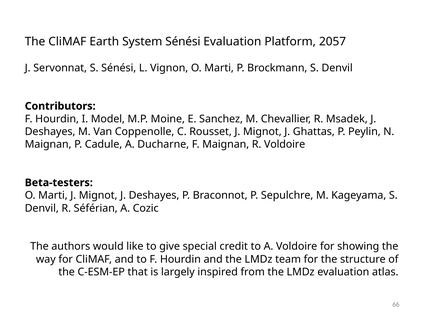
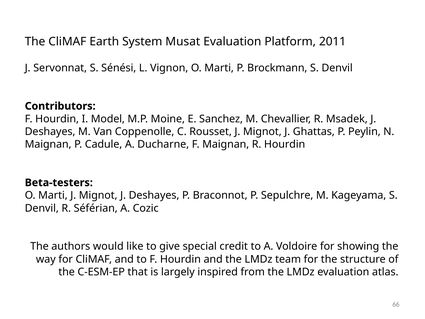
System Sénési: Sénési -> Musat (183, 42)
2057: 2057 -> 2011 (333, 42)
R Voldoire: Voldoire -> Hourdin (285, 144)
